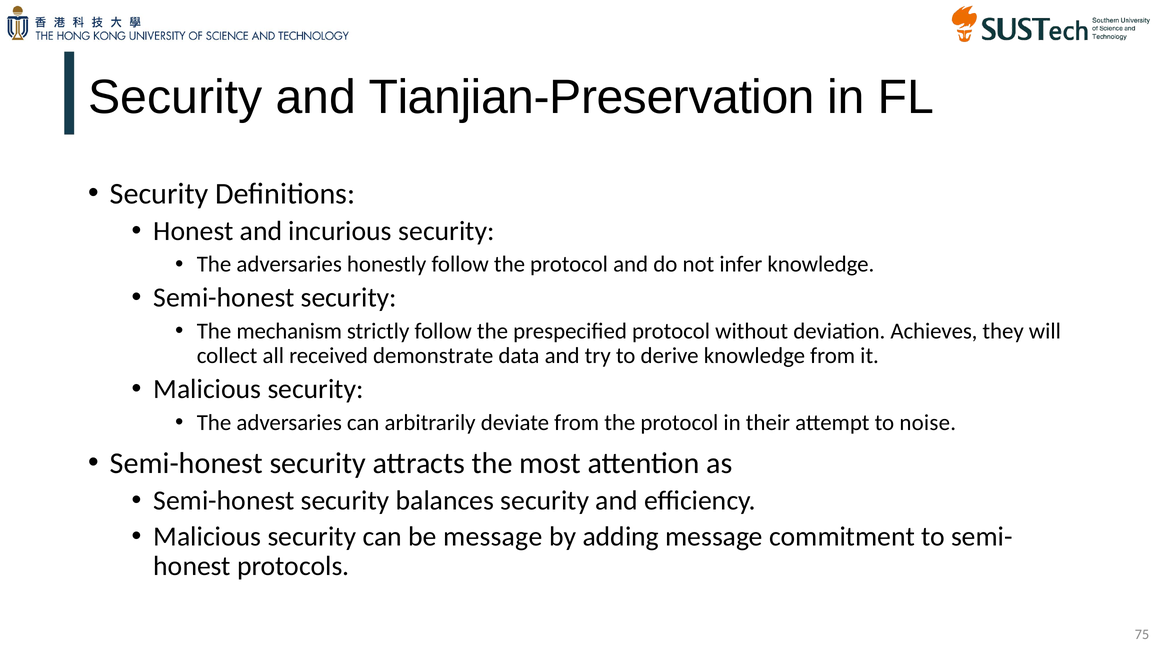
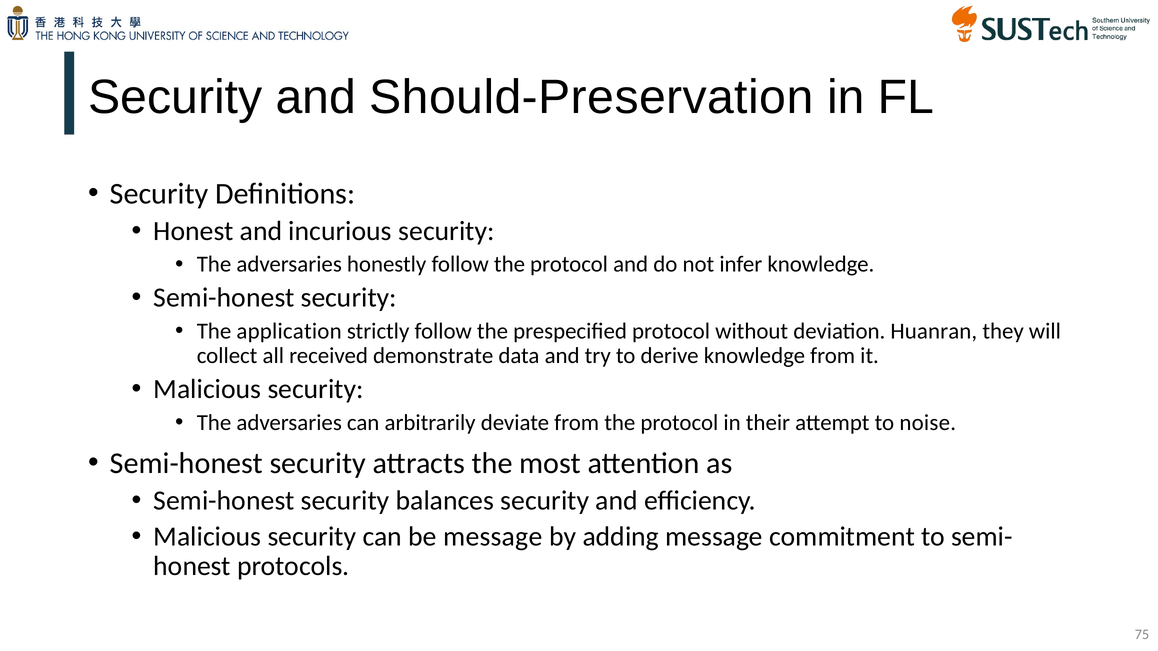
Tianjian-Preservation: Tianjian-Preservation -> Should-Preservation (591, 97)
mechanism: mechanism -> application (289, 331)
Achieves: Achieves -> Huanran (934, 331)
